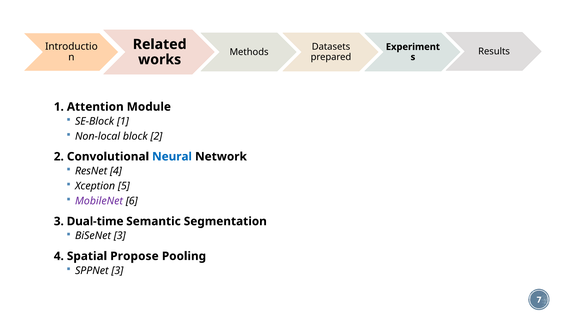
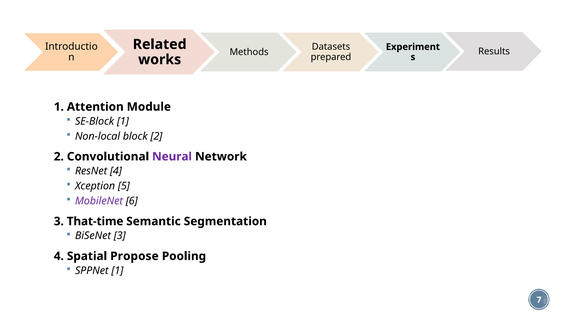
Neural colour: blue -> purple (172, 156)
Dual-time: Dual-time -> That-time (95, 221)
SPPNet 3: 3 -> 1 (117, 270)
